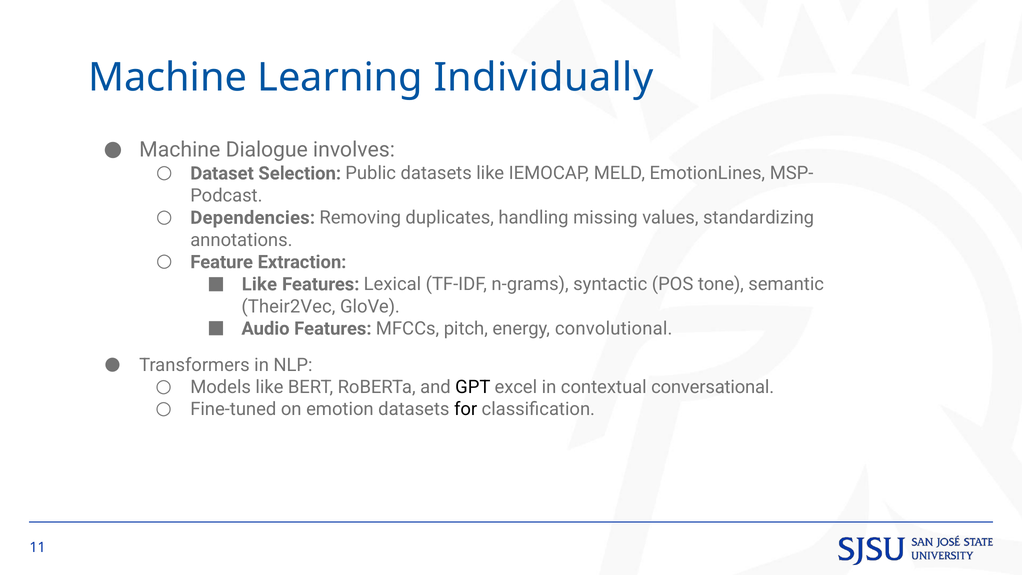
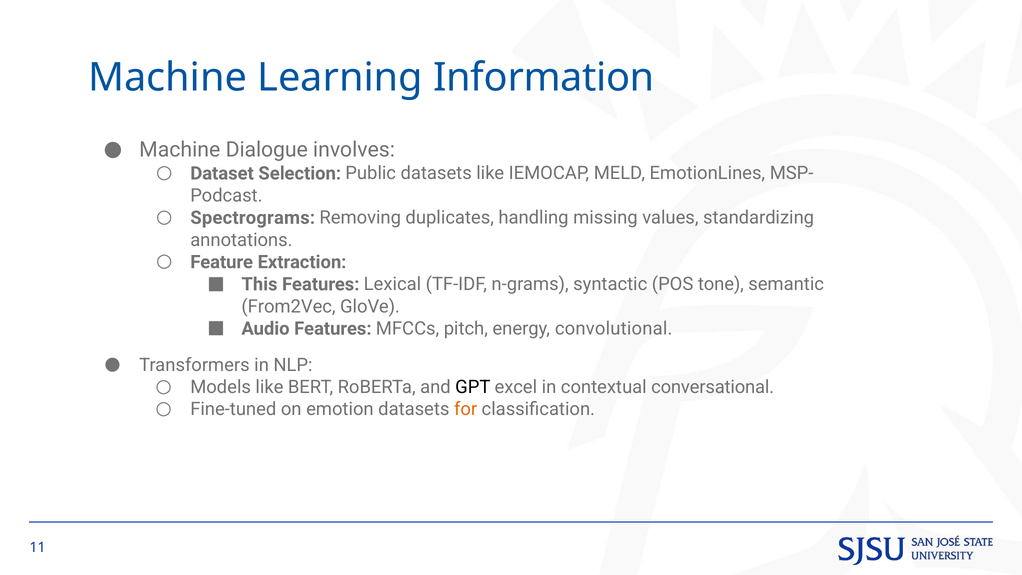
Individually: Individually -> Information (544, 78)
Dependencies: Dependencies -> Spectrograms (253, 218)
Like: Like -> This (259, 284)
Their2Vec: Their2Vec -> From2Vec (289, 306)
for colour: black -> orange (466, 409)
